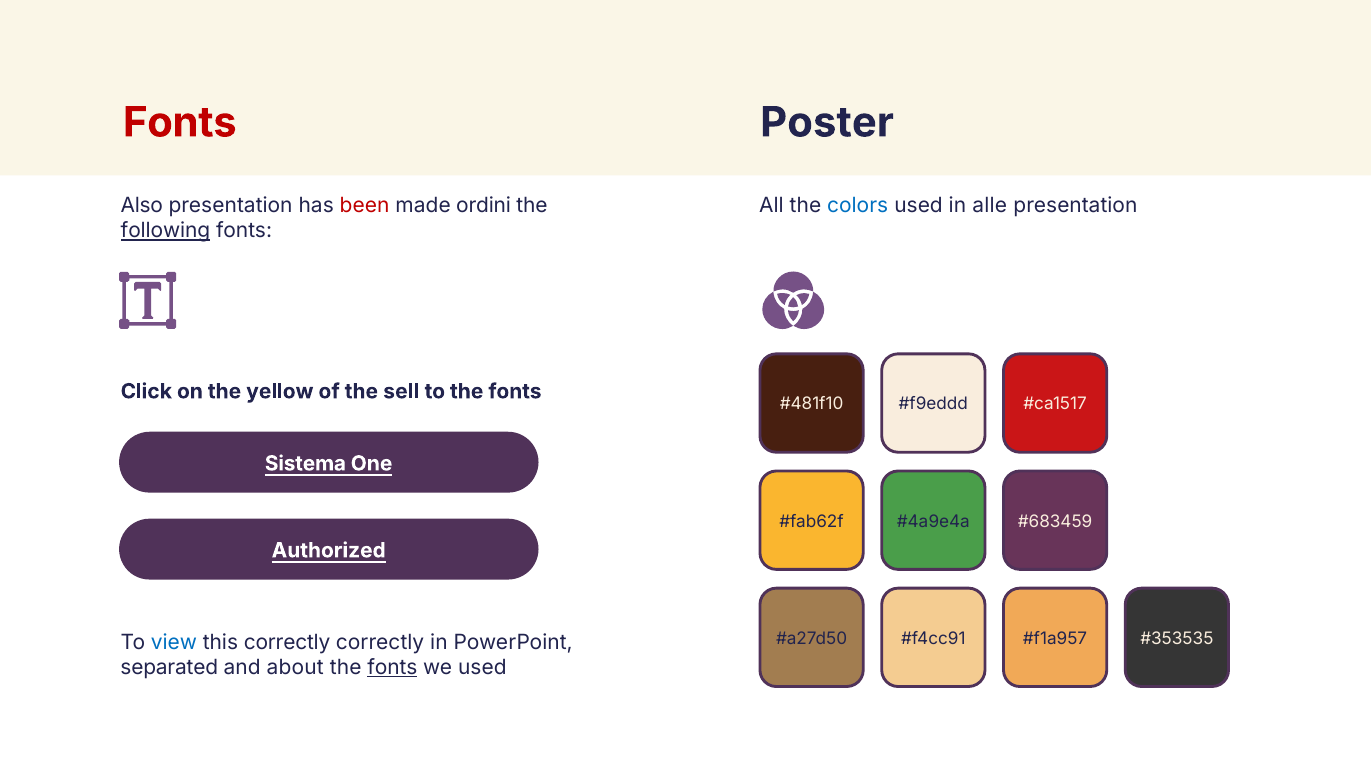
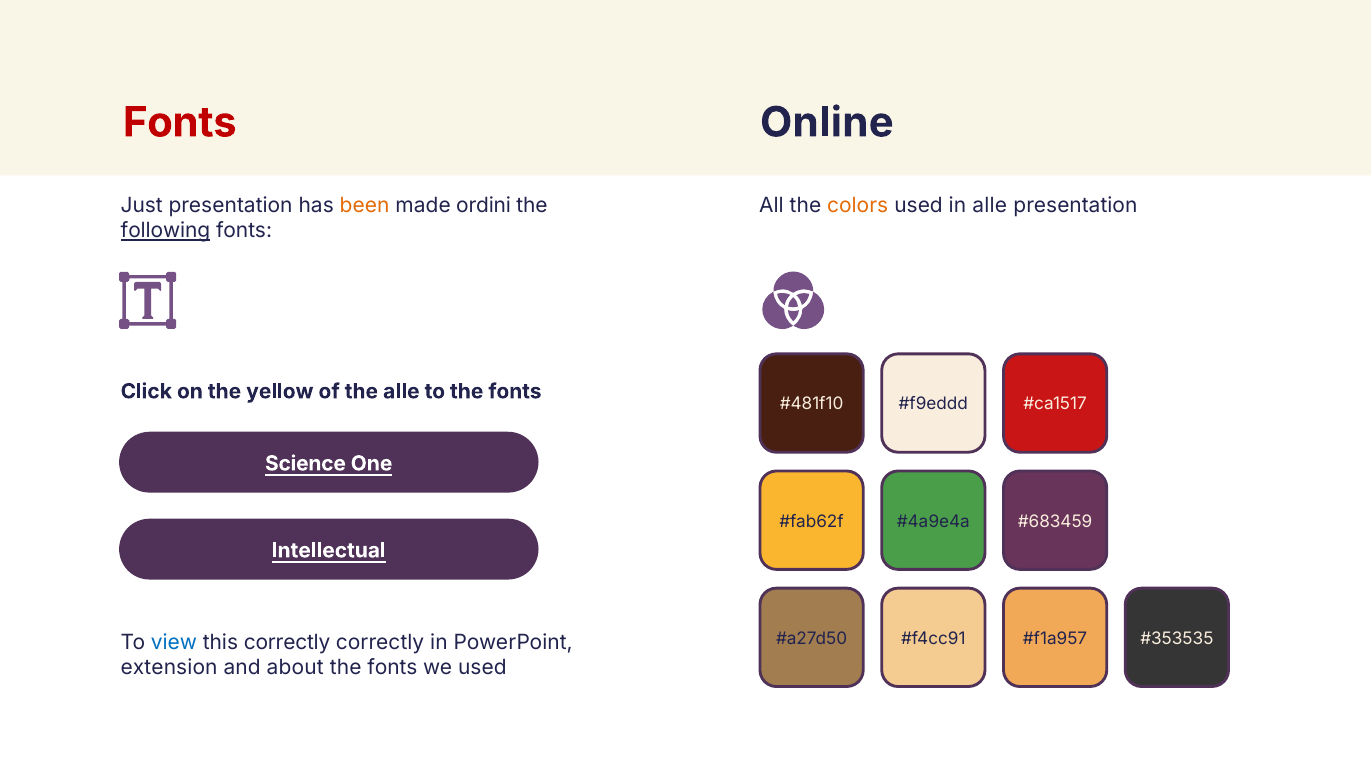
Poster: Poster -> Online (827, 123)
Also: Also -> Just (142, 206)
been colour: red -> orange (365, 206)
colors colour: blue -> orange (858, 206)
the sell: sell -> alle (401, 392)
Sistema: Sistema -> Science (305, 464)
Authorized: Authorized -> Intellectual (329, 551)
separated: separated -> extension (169, 668)
fonts underline: present -> none (392, 668)
